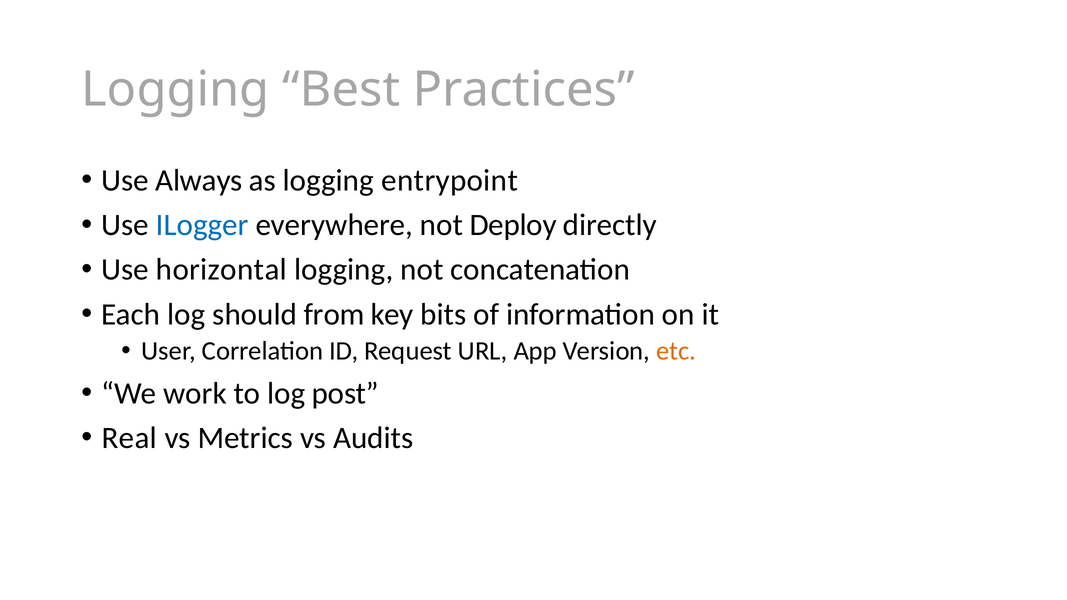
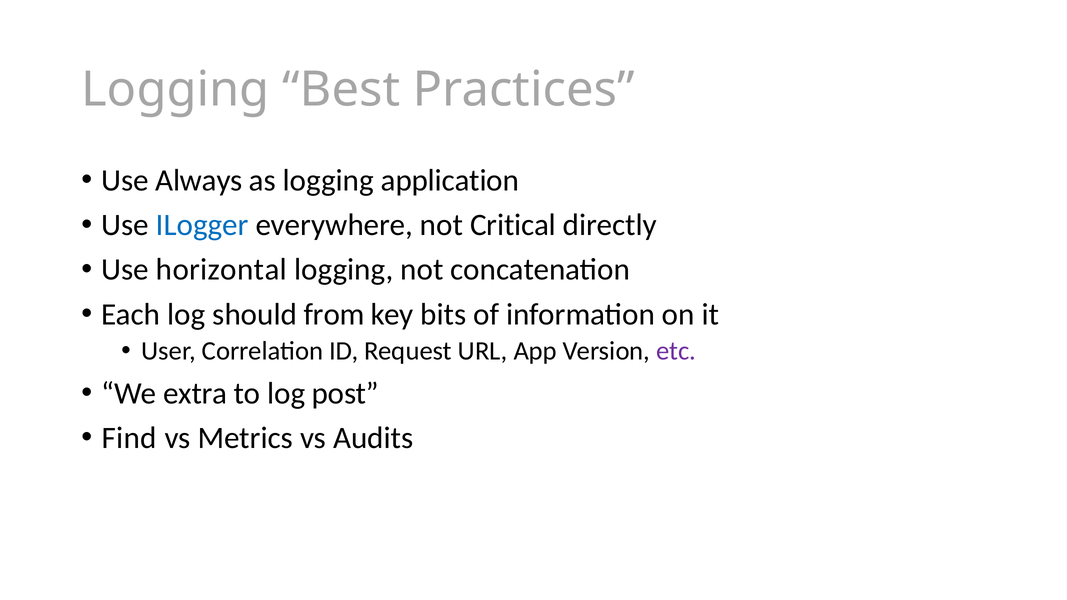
entrypoint: entrypoint -> application (450, 180)
Deploy: Deploy -> Critical (513, 225)
etc colour: orange -> purple (676, 351)
work: work -> extra (195, 393)
Real: Real -> Find (129, 438)
